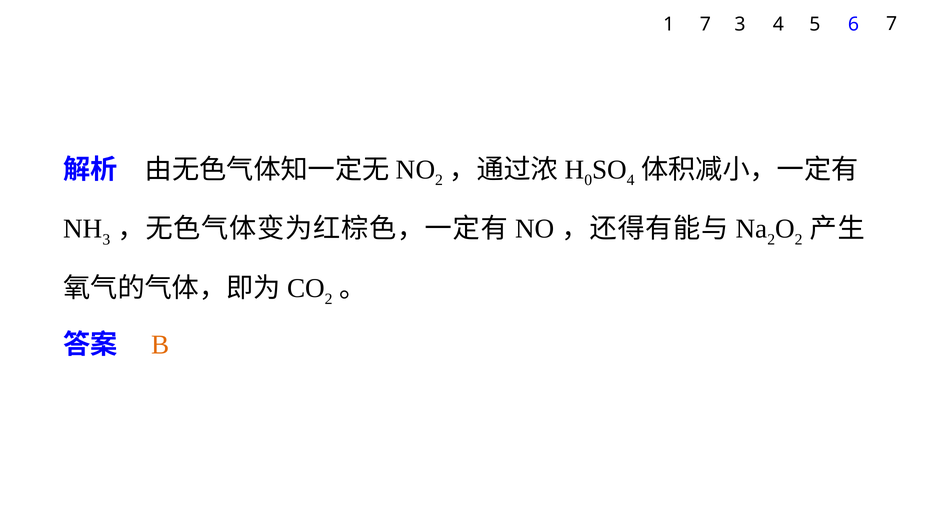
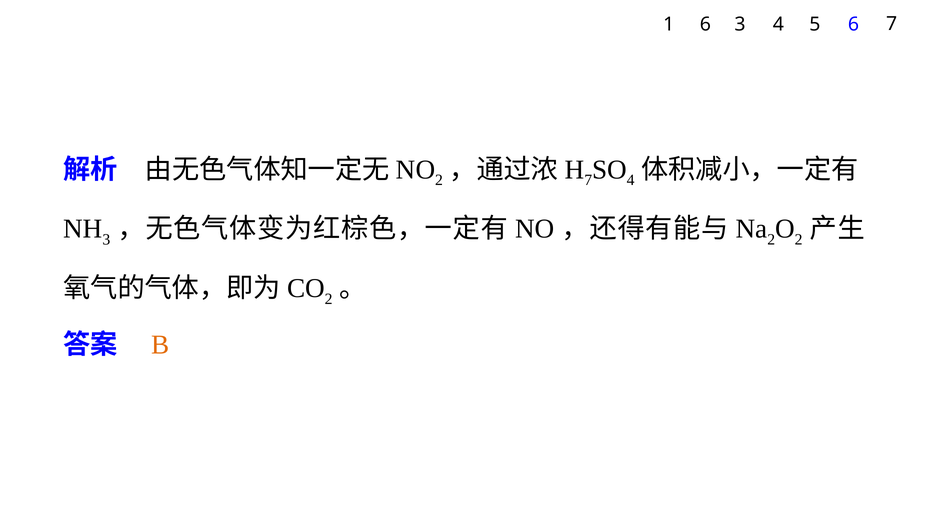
1 7: 7 -> 6 (705, 24)
0: 0 -> 7 (588, 180)
